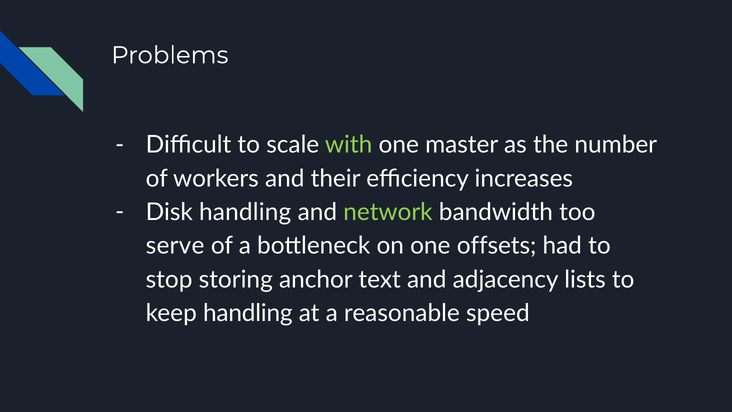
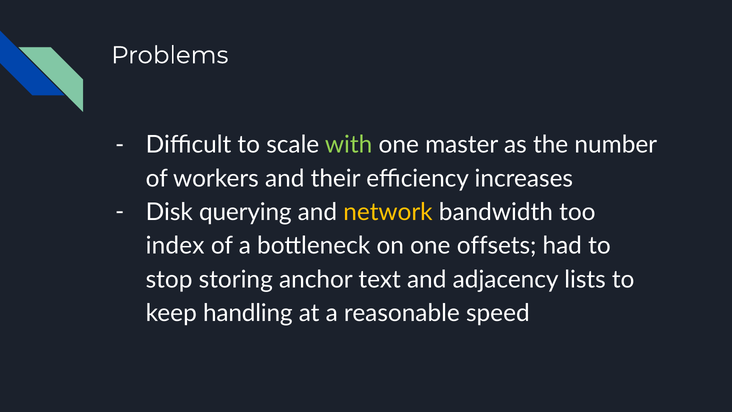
Disk handling: handling -> querying (245, 212)
network colour: light green -> yellow (388, 212)
serve: serve -> index (175, 246)
